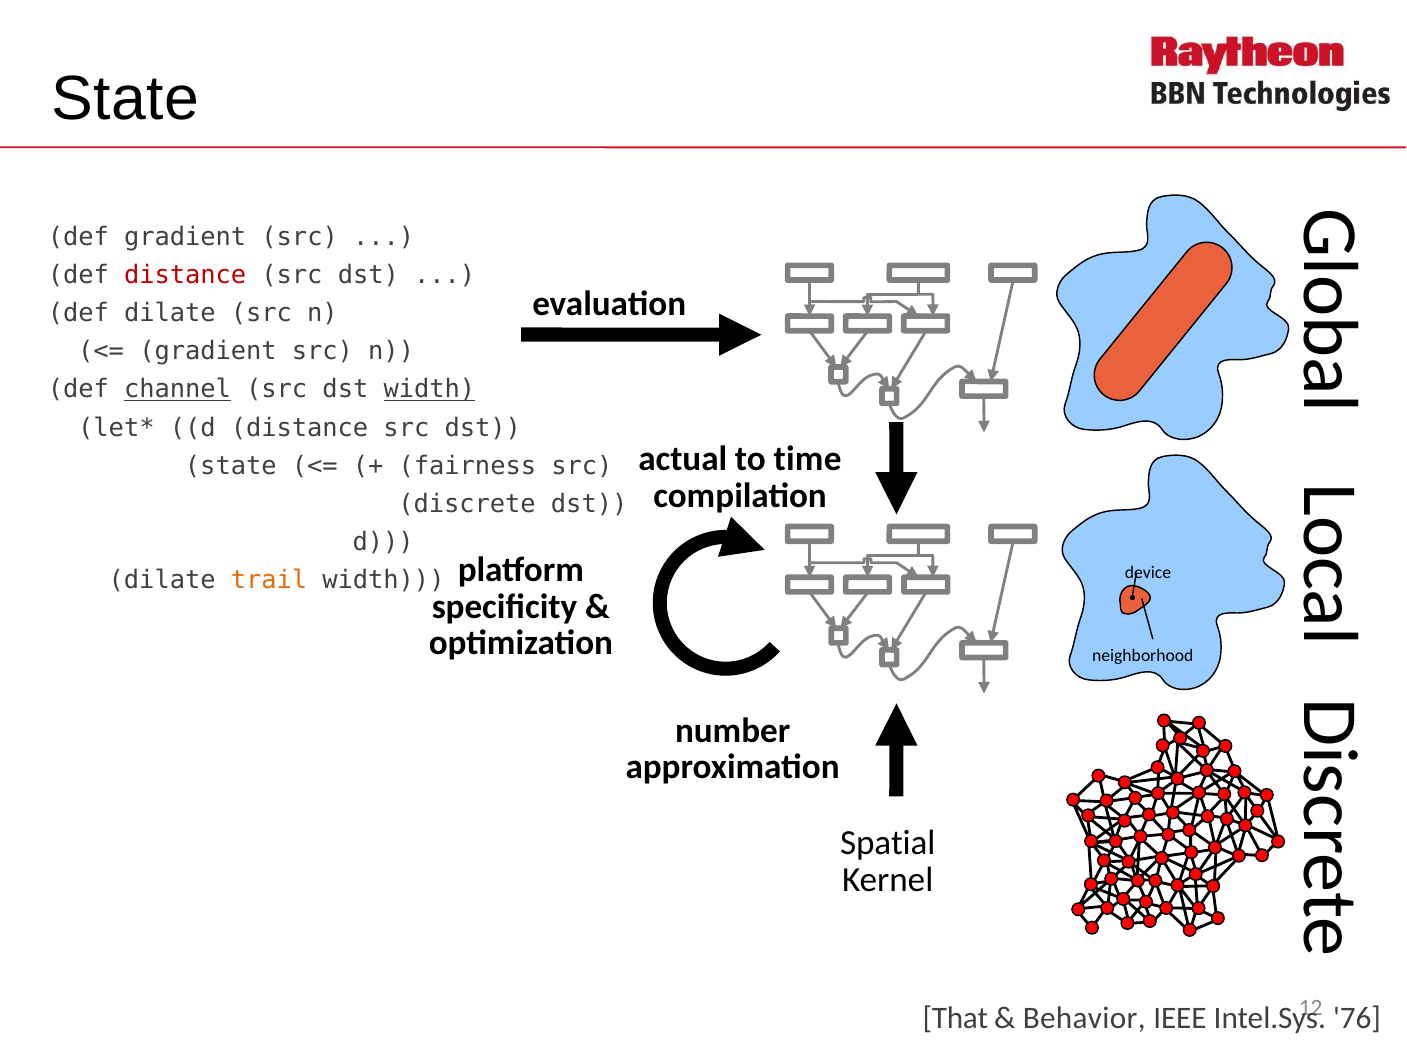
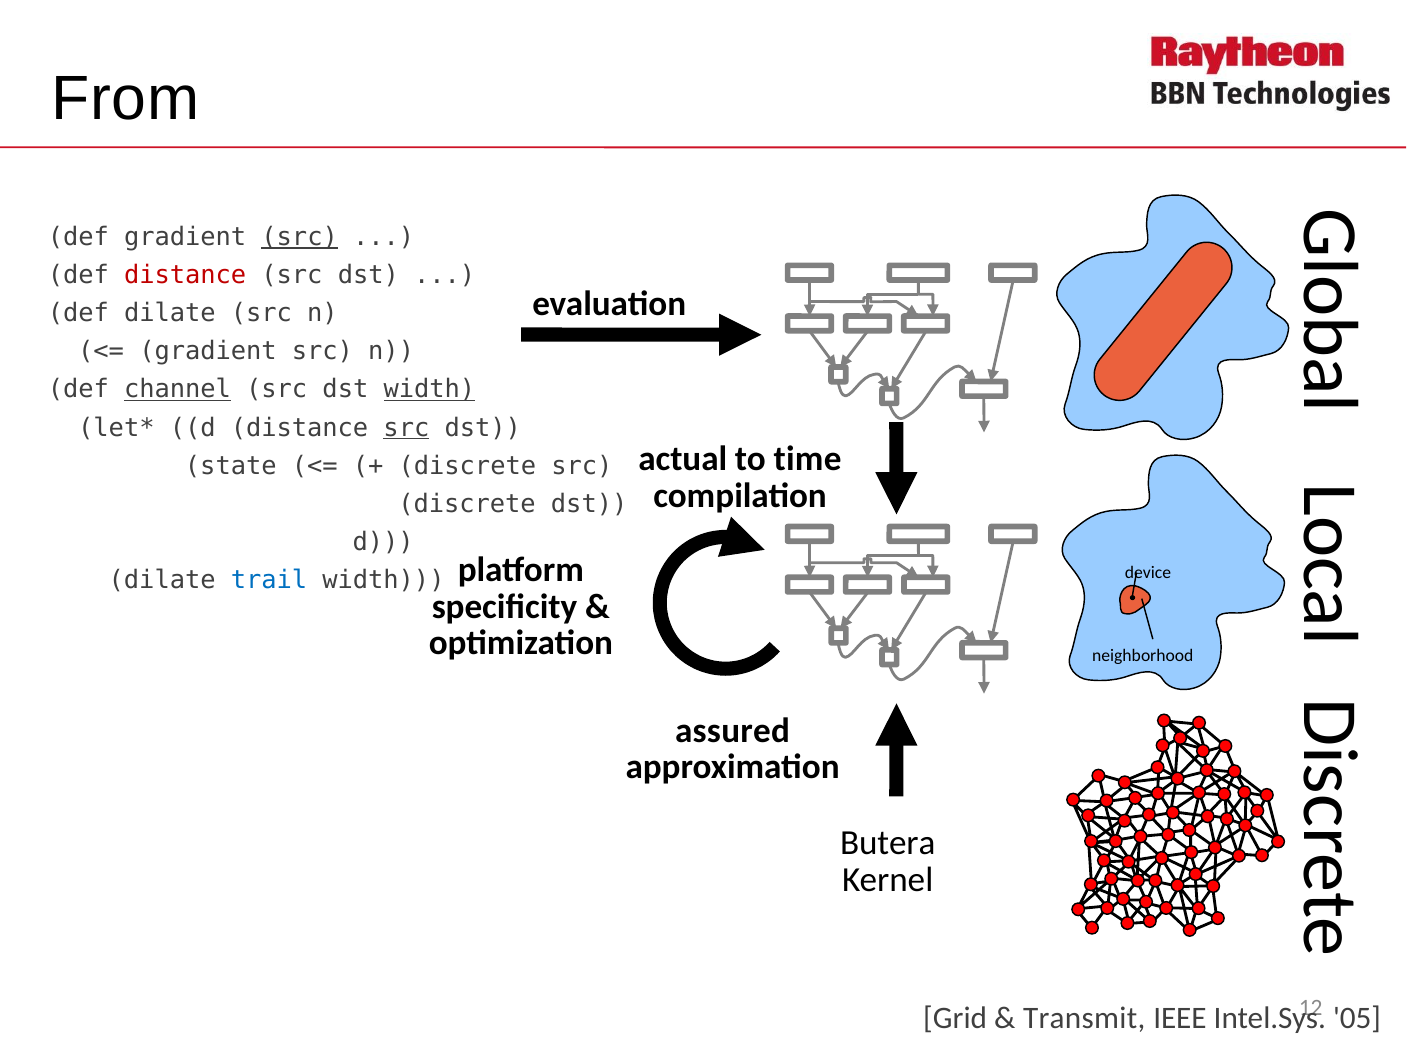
State: State -> From (126, 99)
src underline: none -> present (300, 237)
src underline: none -> present (406, 428)
fairness: fairness -> discrete (467, 466)
trail colour: orange -> blue (269, 580)
number: number -> assured (733, 731)
Spatial: Spatial -> Butera (888, 843)
That: That -> Grid (955, 1019)
Behavior: Behavior -> Transmit (1084, 1019)
76: 76 -> 05 (1357, 1019)
